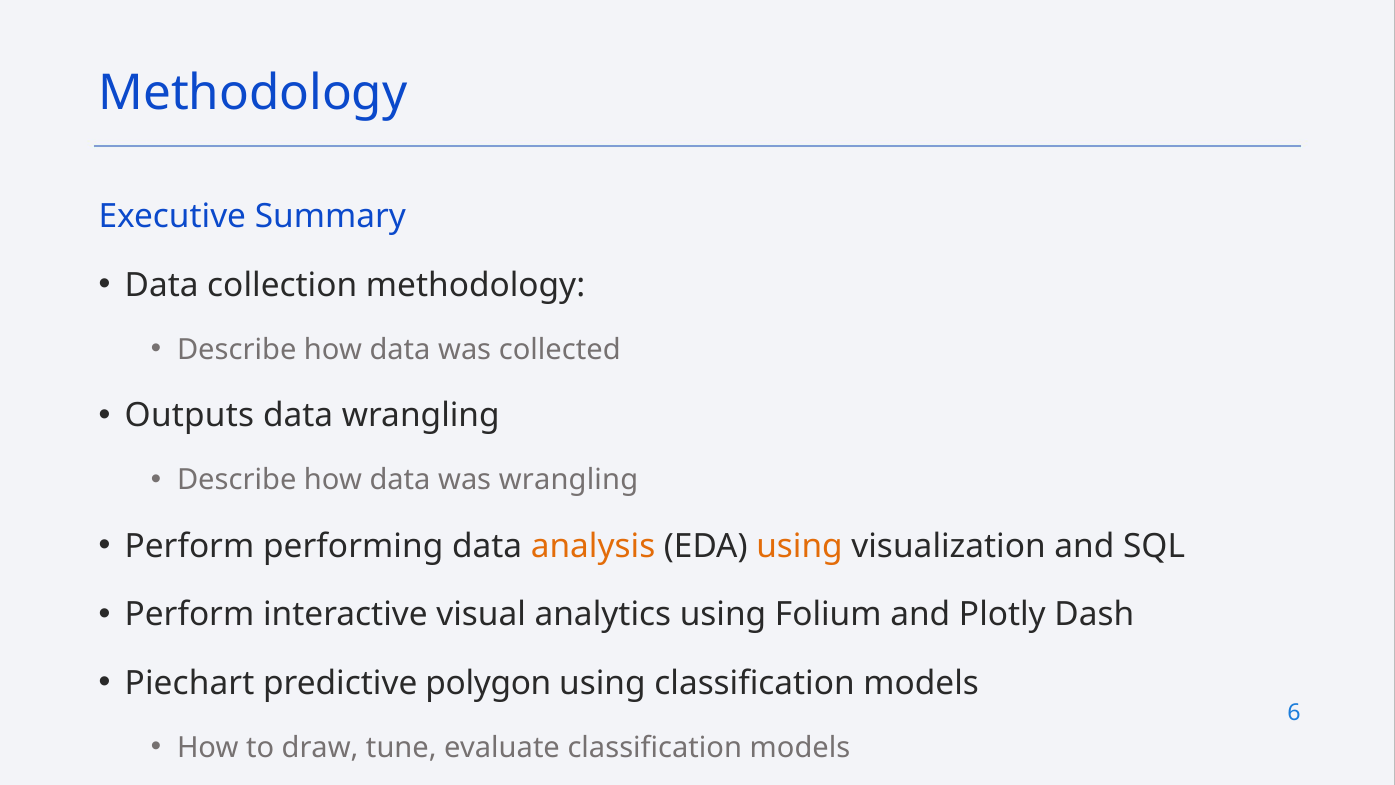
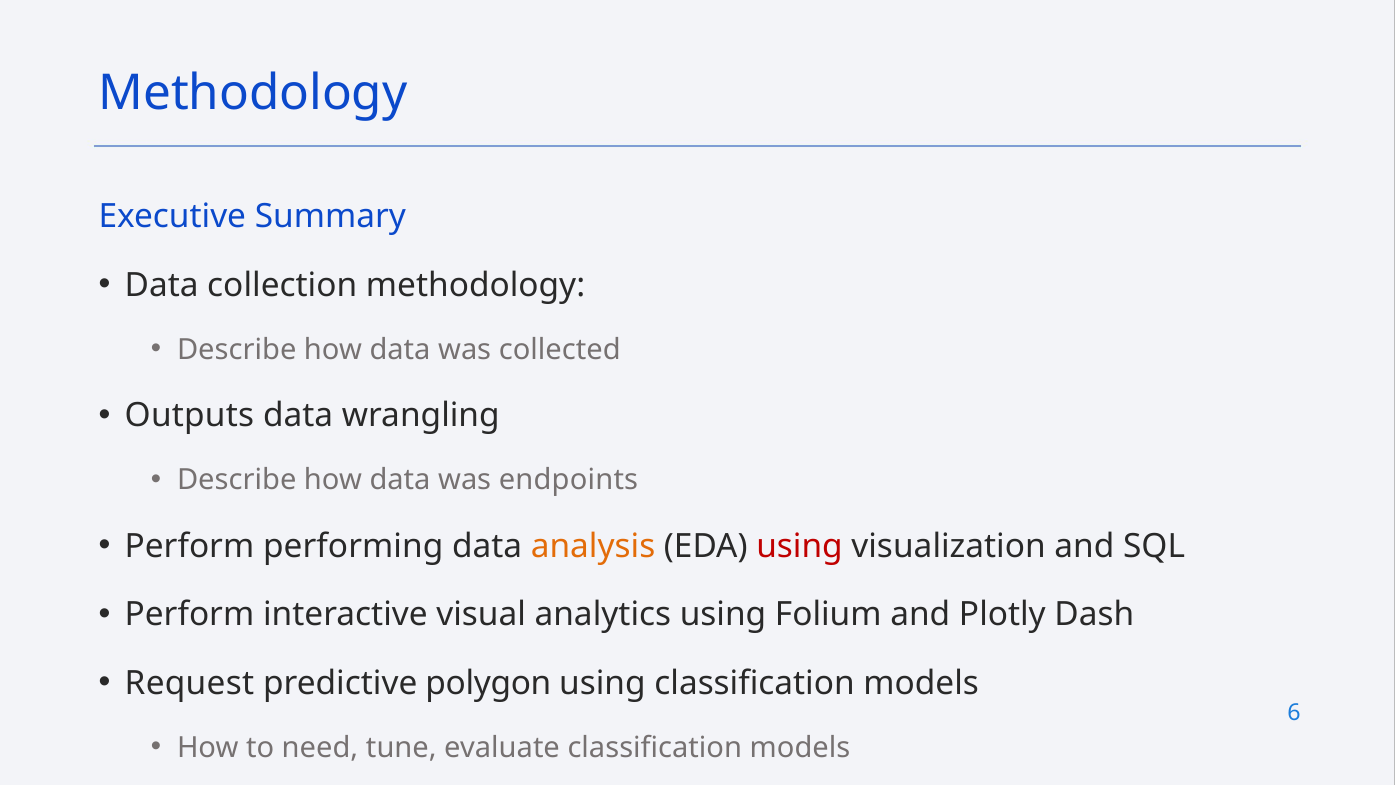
was wrangling: wrangling -> endpoints (569, 480)
using colour: orange -> red (799, 546)
Piechart: Piechart -> Request (189, 683)
draw: draw -> need (320, 747)
